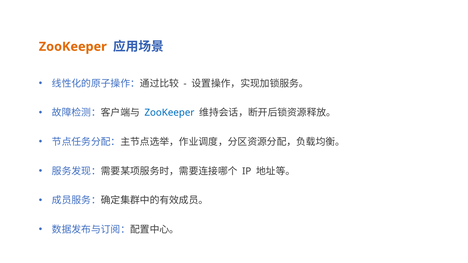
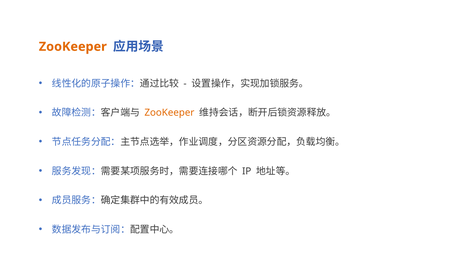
ZooKeeper colour: blue -> orange (169, 113)
